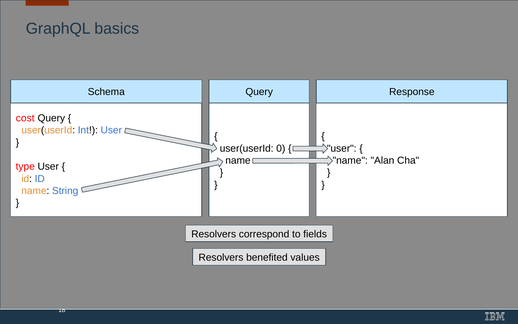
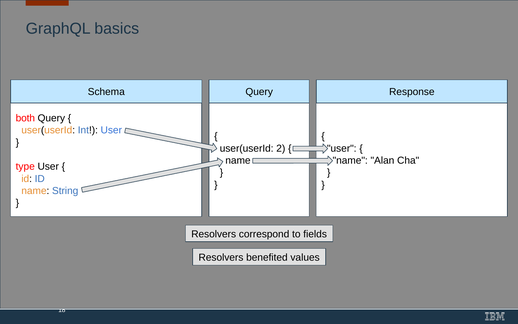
cost: cost -> both (25, 118)
0: 0 -> 2 (281, 148)
